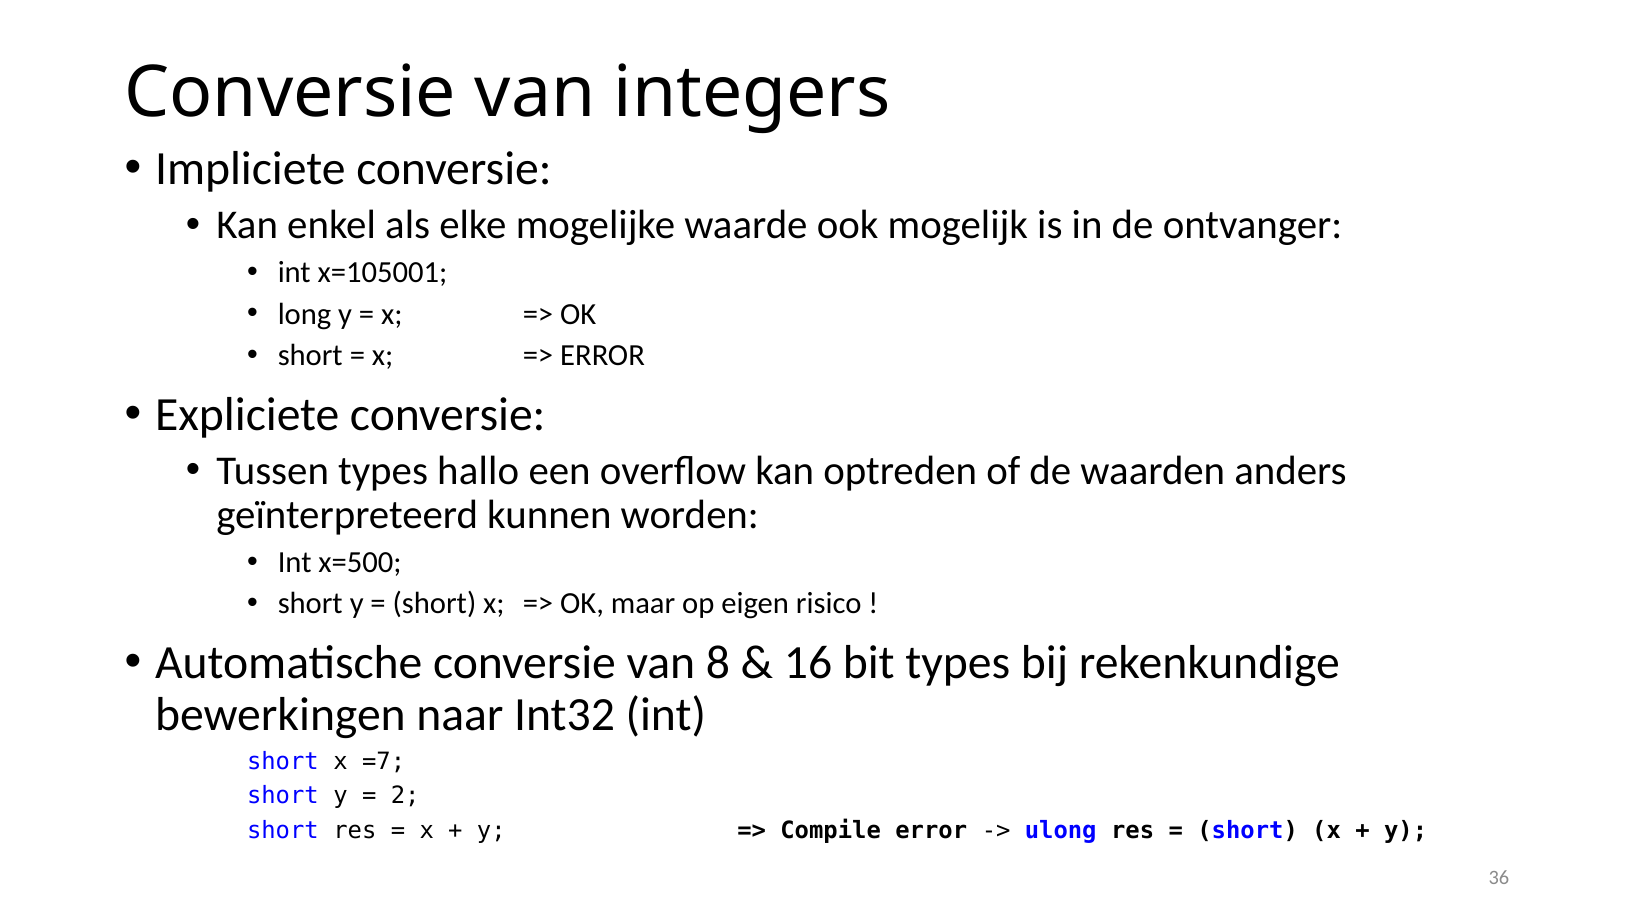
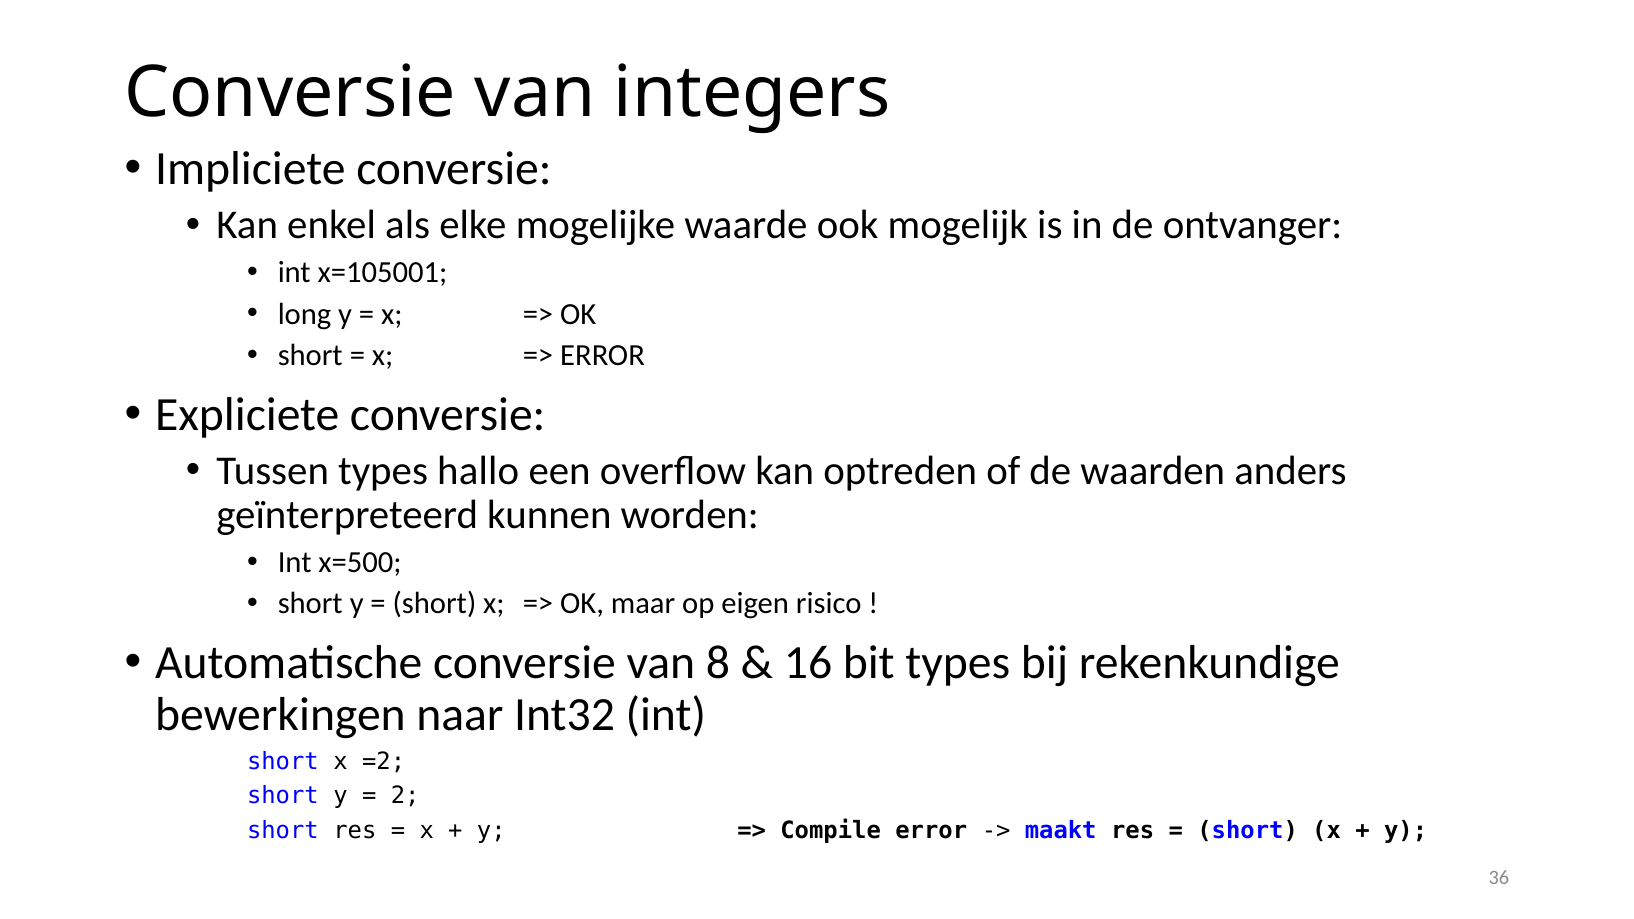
=7: =7 -> =2 (384, 762)
ulong: ulong -> maakt (1061, 830)
